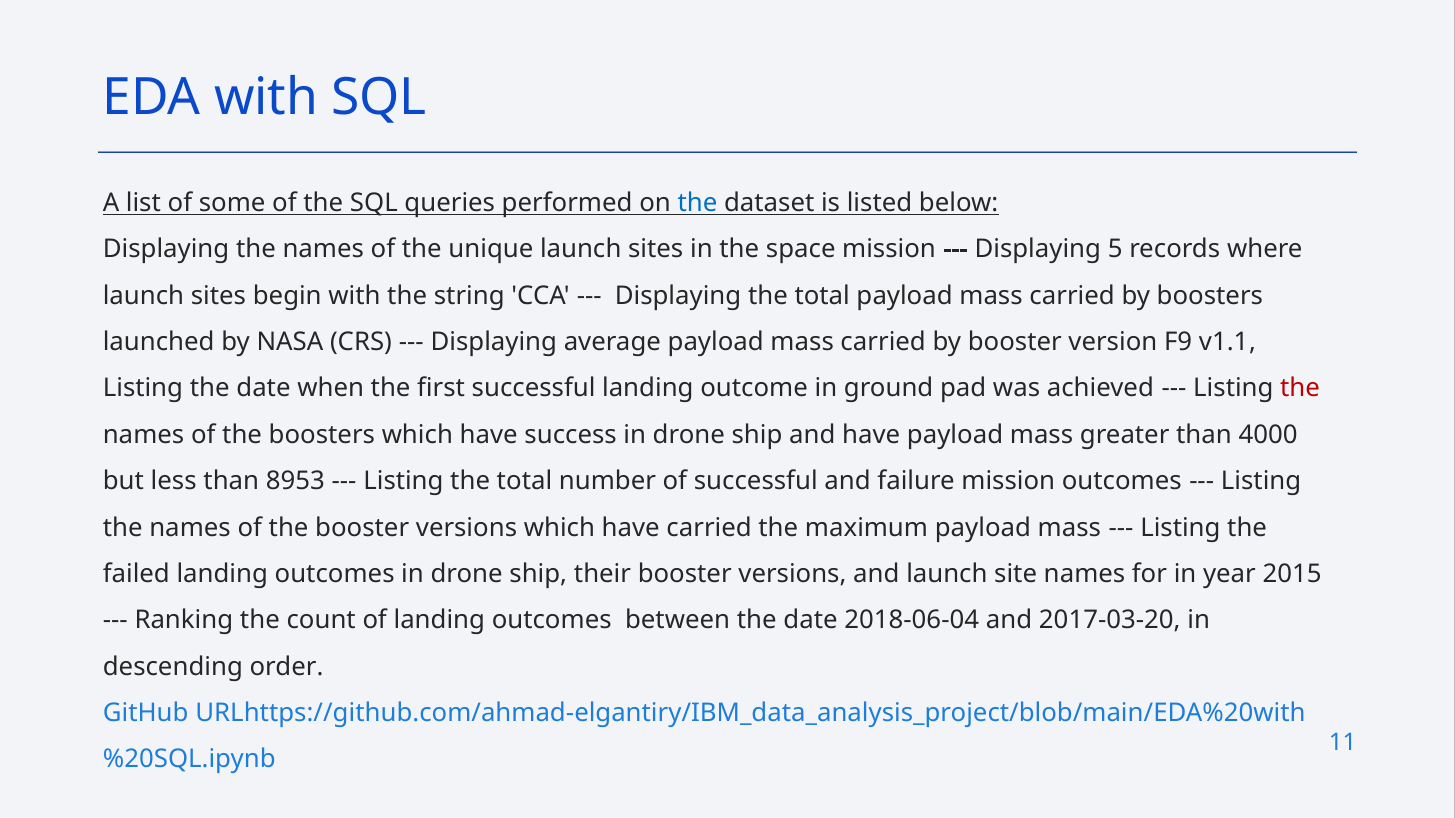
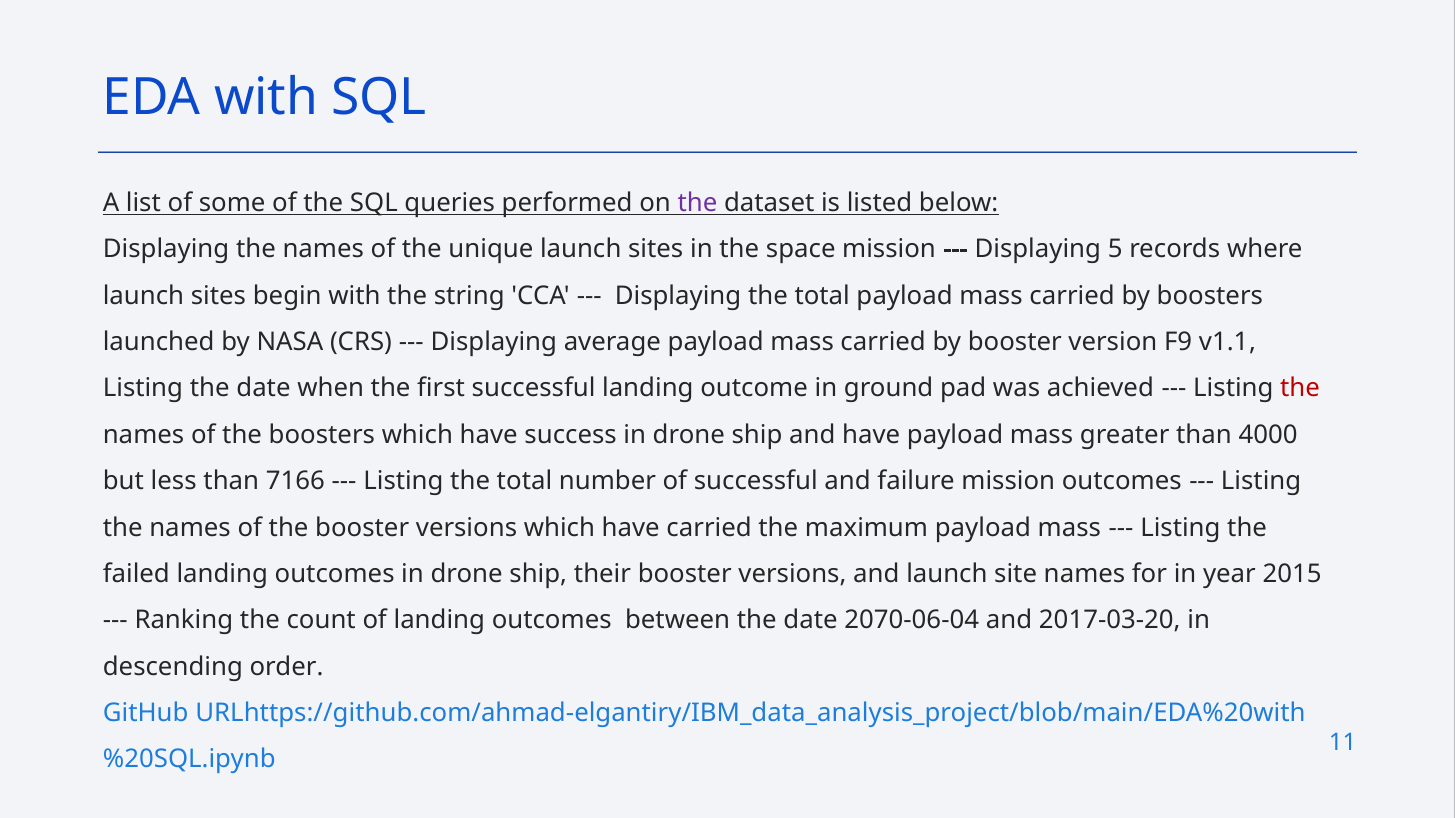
the colour: blue -> purple (697, 203)
8953: 8953 -> 7166 (295, 481)
2018-06-04: 2018-06-04 -> 2070-06-04 (912, 621)
